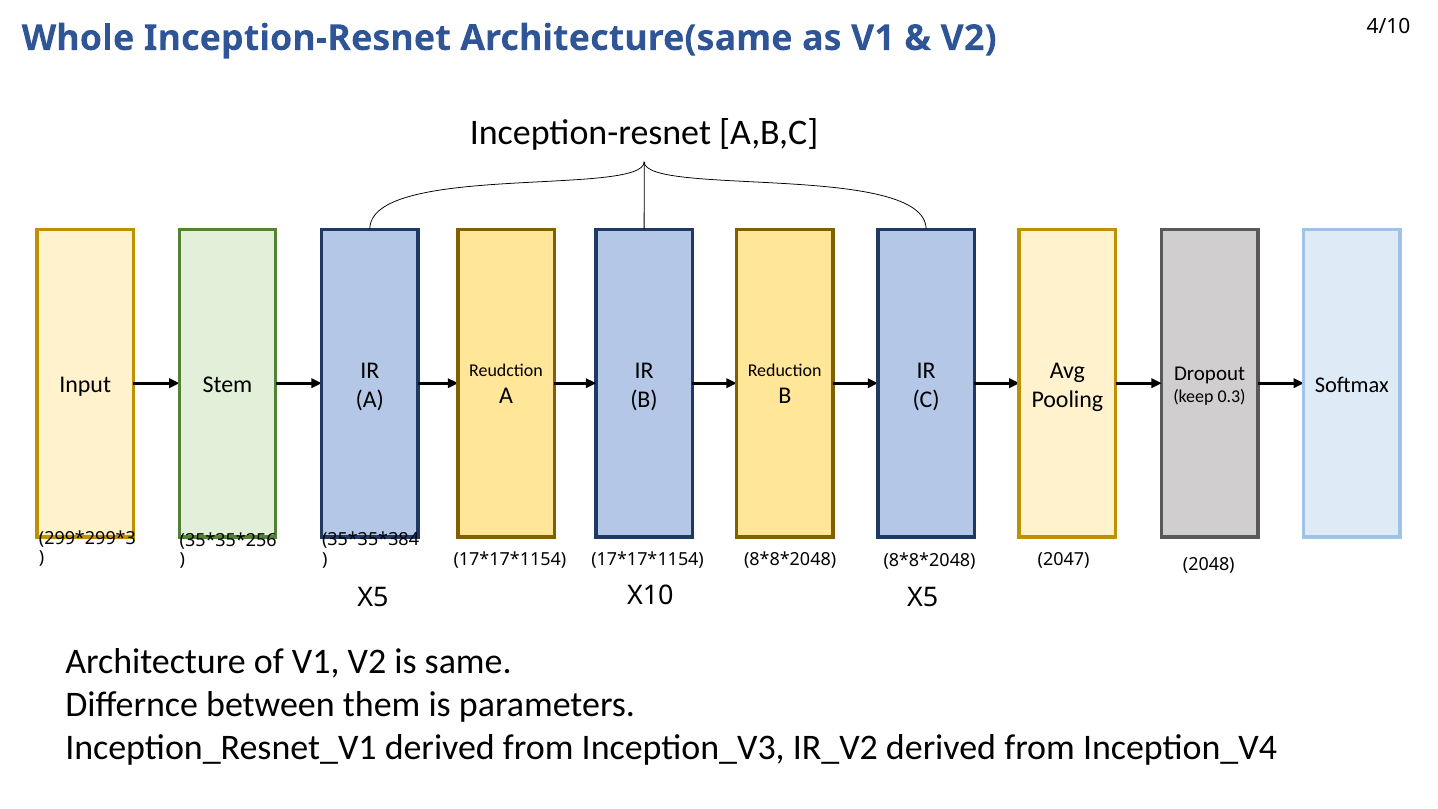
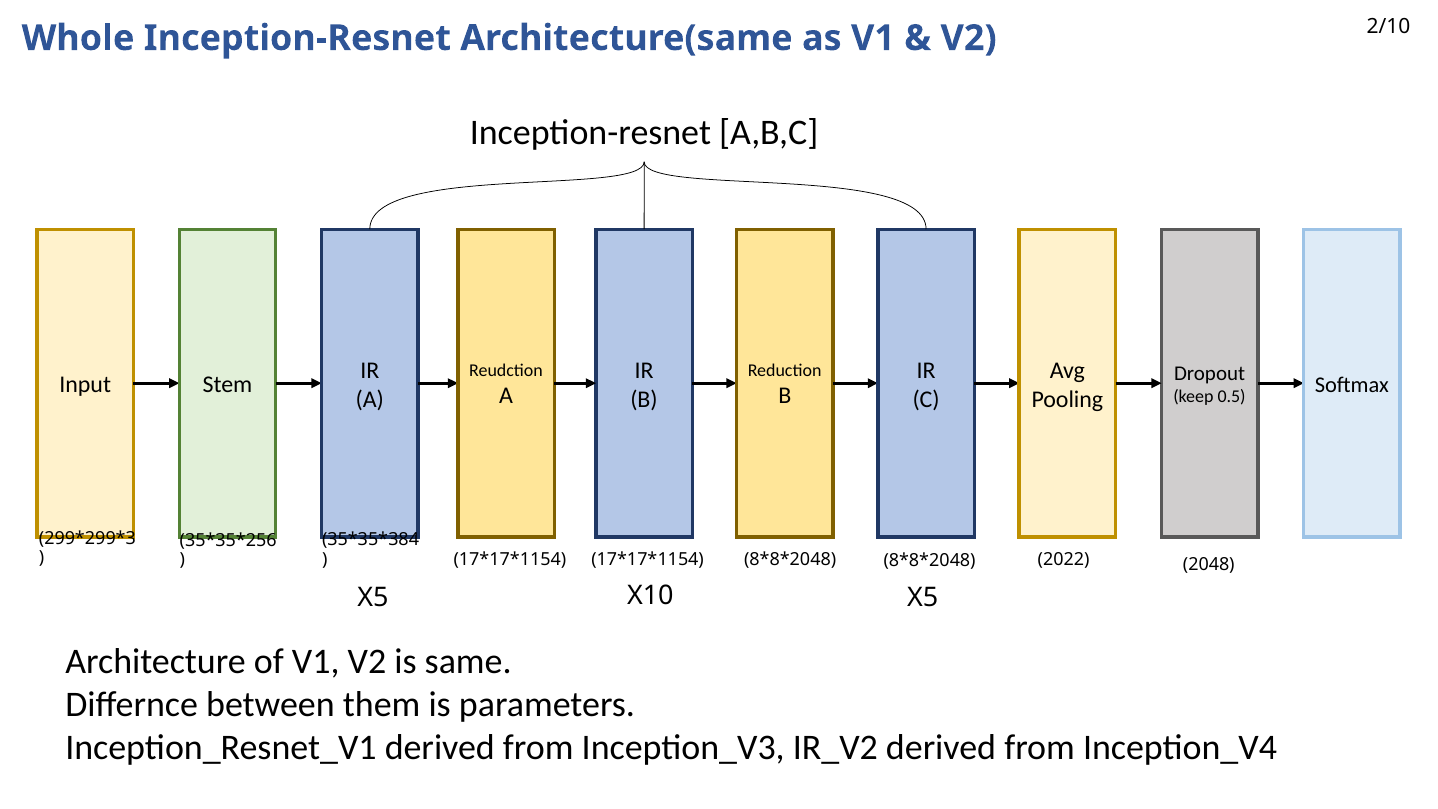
4/10: 4/10 -> 2/10 (1389, 26)
0.3: 0.3 -> 0.5 (1232, 397)
2047: 2047 -> 2022 (1064, 560)
